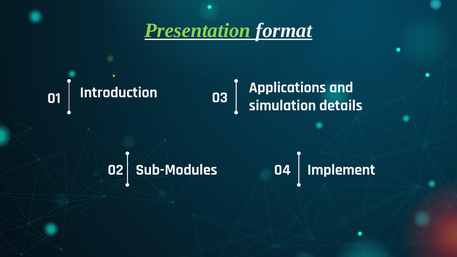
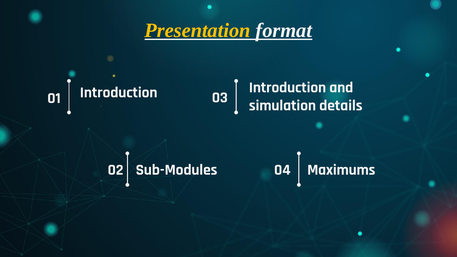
Presentation colour: light green -> yellow (198, 30)
Introduction Applications: Applications -> Introduction (288, 87)
Implement: Implement -> Maximums (341, 170)
